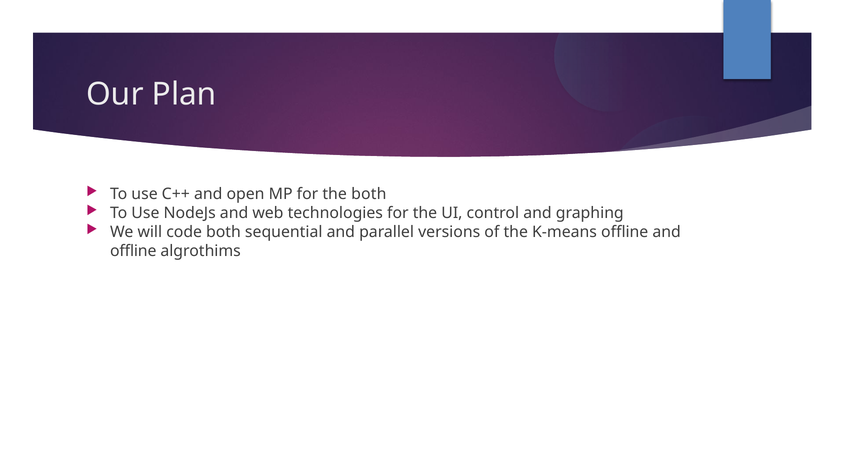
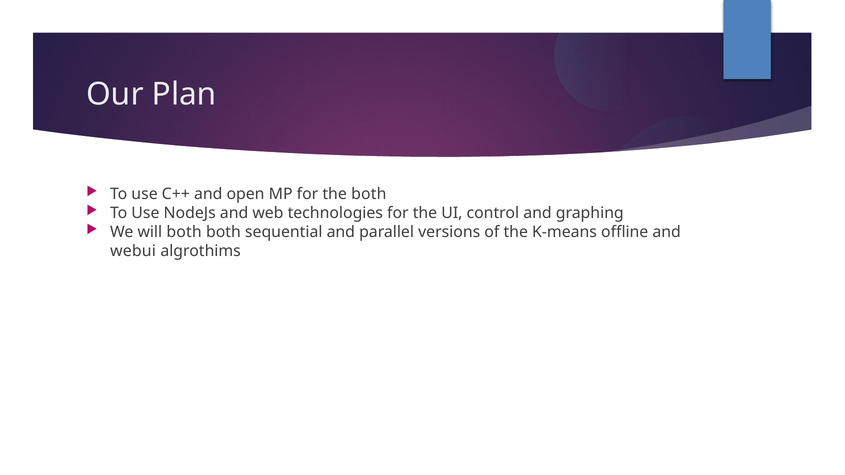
will code: code -> both (184, 232)
offline: offline -> webui (133, 251)
